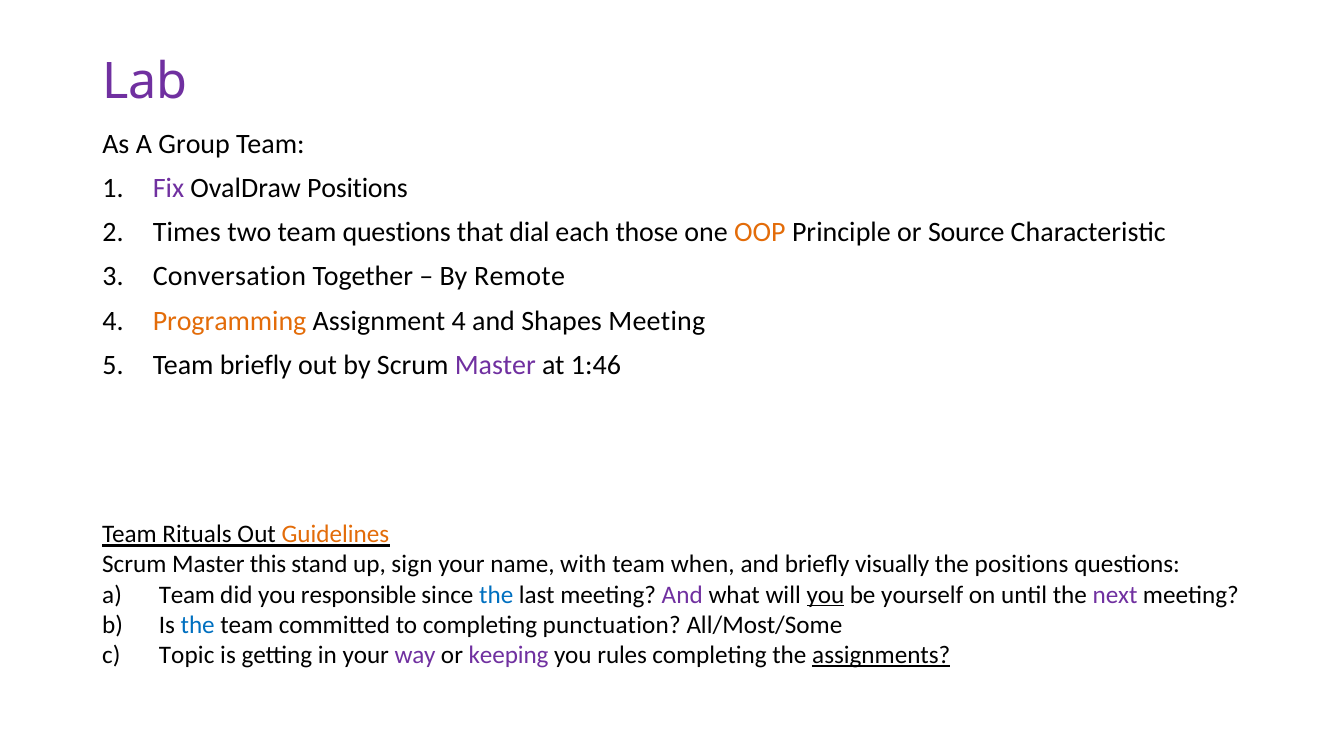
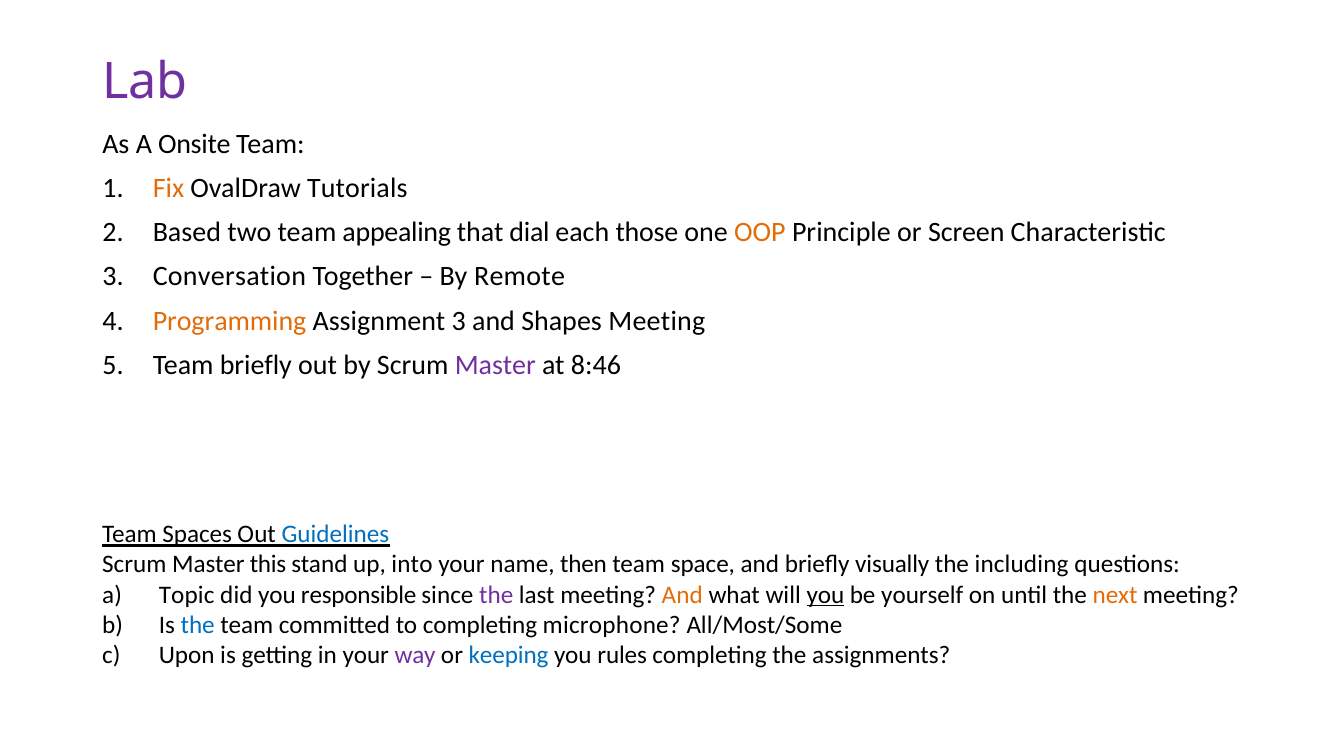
Group: Group -> Onsite (194, 144)
Fix colour: purple -> orange (168, 188)
OvalDraw Positions: Positions -> Tutorials (357, 188)
Times: Times -> Based (187, 232)
team questions: questions -> appealing (397, 232)
Source: Source -> Screen (966, 232)
Assignment 4: 4 -> 3 (459, 321)
1:46: 1:46 -> 8:46 (596, 365)
Rituals: Rituals -> Spaces (197, 534)
Guidelines colour: orange -> blue (335, 534)
sign: sign -> into (412, 564)
with: with -> then (584, 564)
when: when -> space (703, 564)
the positions: positions -> including (1022, 564)
a Team: Team -> Topic (187, 594)
the colour: blue -> purple (496, 594)
And colour: purple -> orange (682, 594)
next colour: purple -> orange (1115, 594)
punctuation: punctuation -> microphone (612, 625)
Topic: Topic -> Upon (187, 655)
keeping colour: purple -> blue (509, 655)
assignments underline: present -> none (881, 655)
